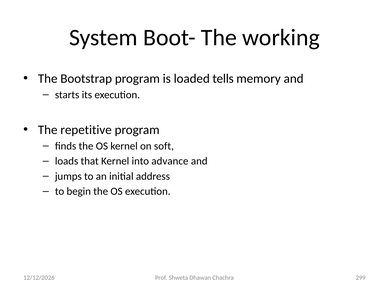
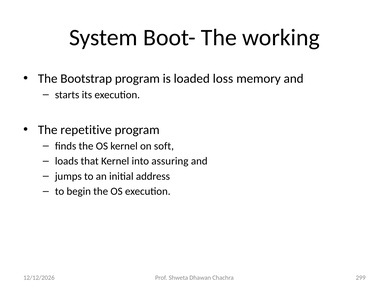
tells: tells -> loss (223, 79)
advance: advance -> assuring (170, 162)
